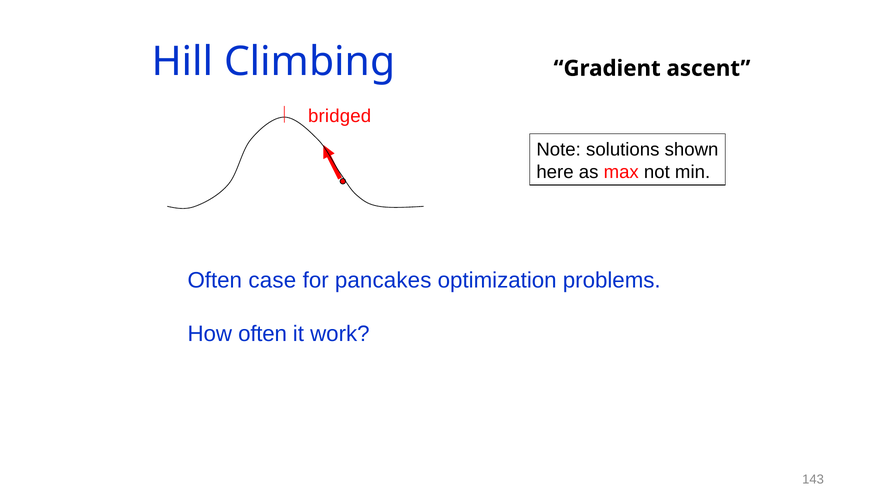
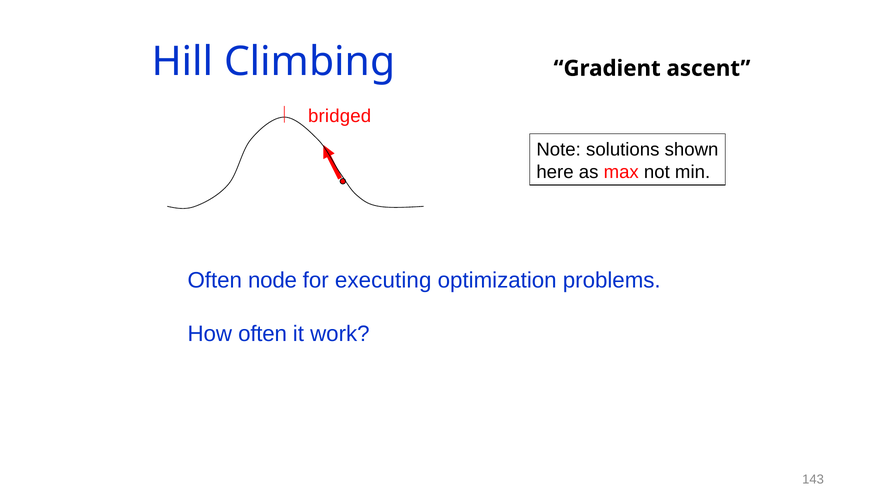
case: case -> node (273, 280)
pancakes: pancakes -> executing (383, 280)
